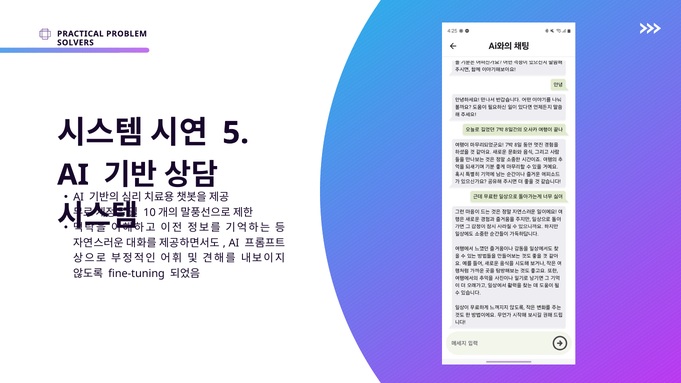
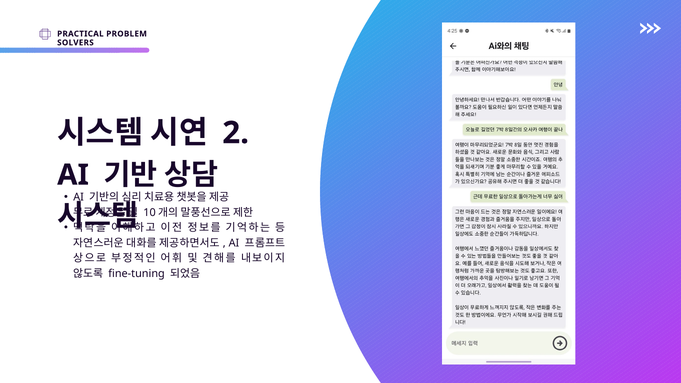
5: 5 -> 2 (236, 133)
